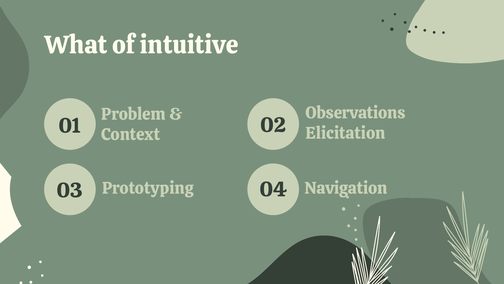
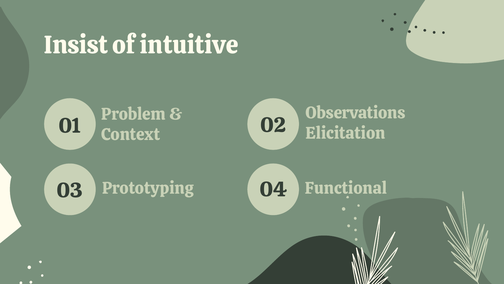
What: What -> Insist (76, 45)
Navigation: Navigation -> Functional (346, 188)
